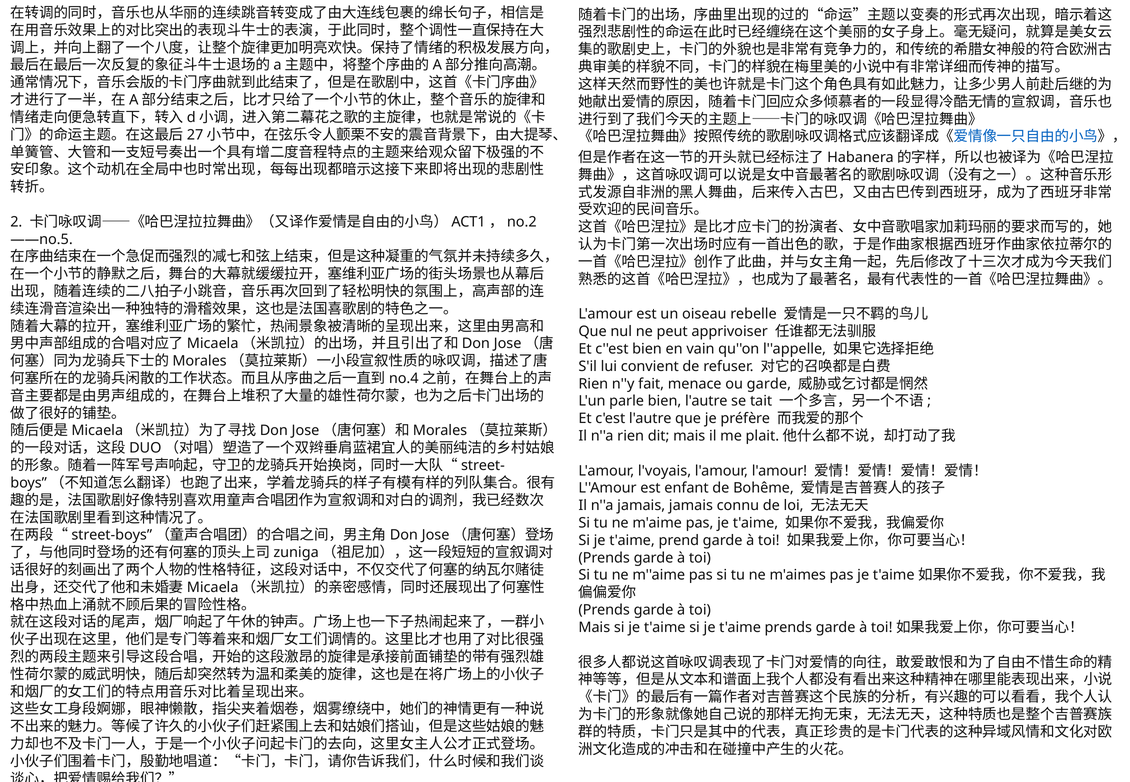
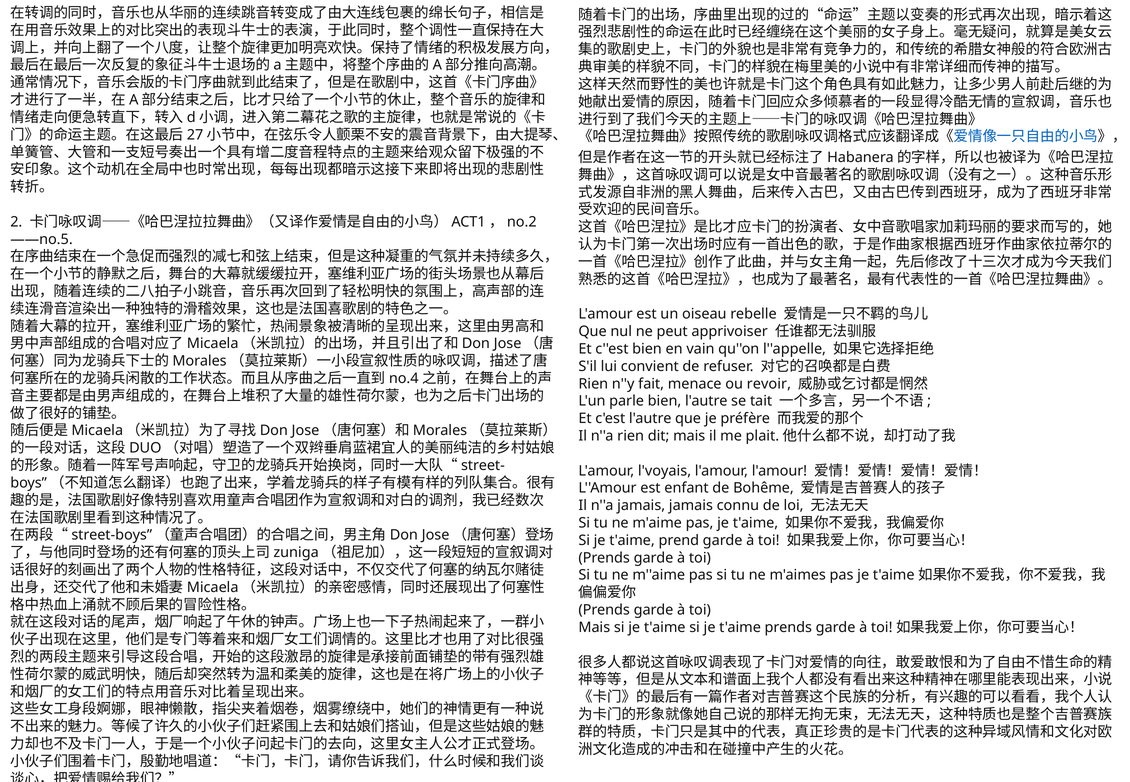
ou garde: garde -> revoir (769, 384)
